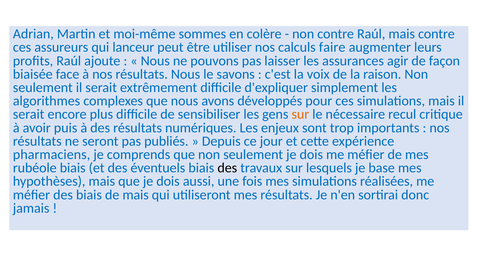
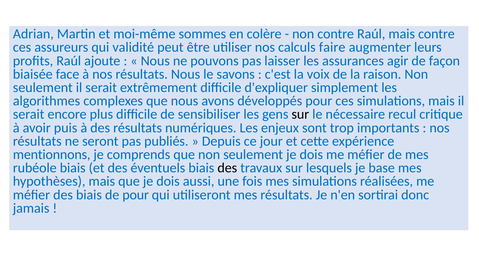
lanceur: lanceur -> validité (133, 47)
sur colour: orange -> black (300, 115)
pharmaciens: pharmaciens -> mentionnons (52, 155)
de mais: mais -> pour (136, 195)
